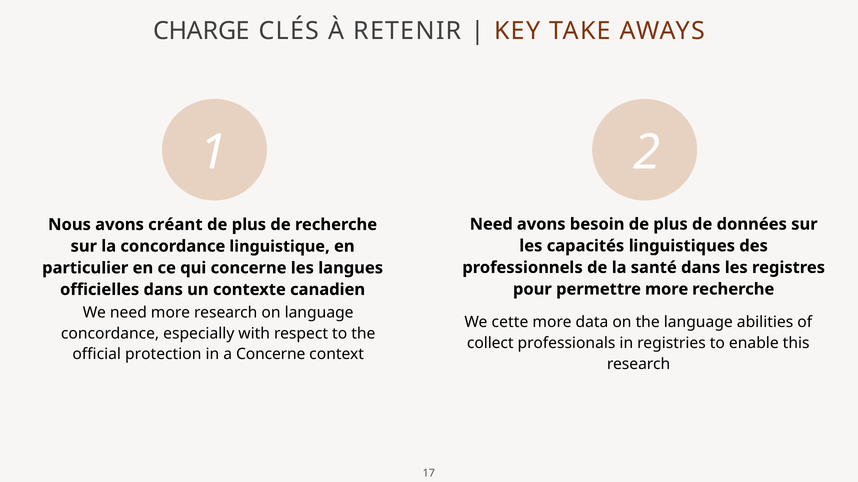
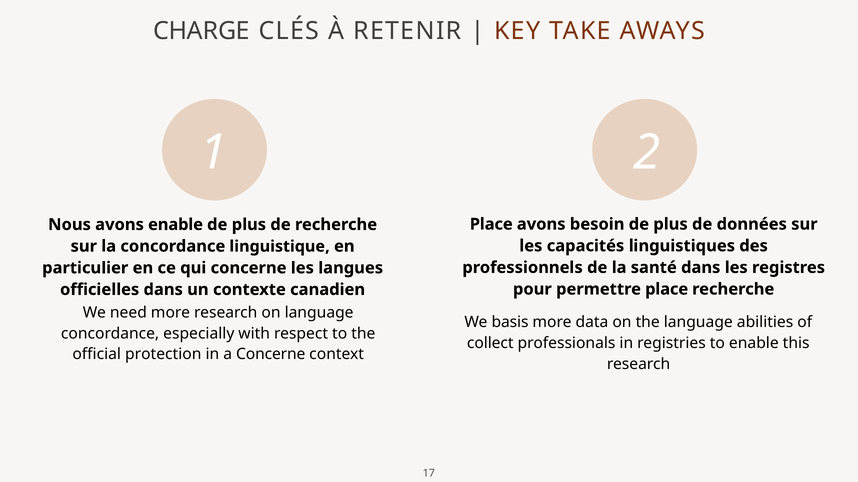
Need: Need -> Place (491, 224)
avons créant: créant -> enable (176, 225)
permettre more: more -> place (667, 290)
cette: cette -> basis (510, 323)
